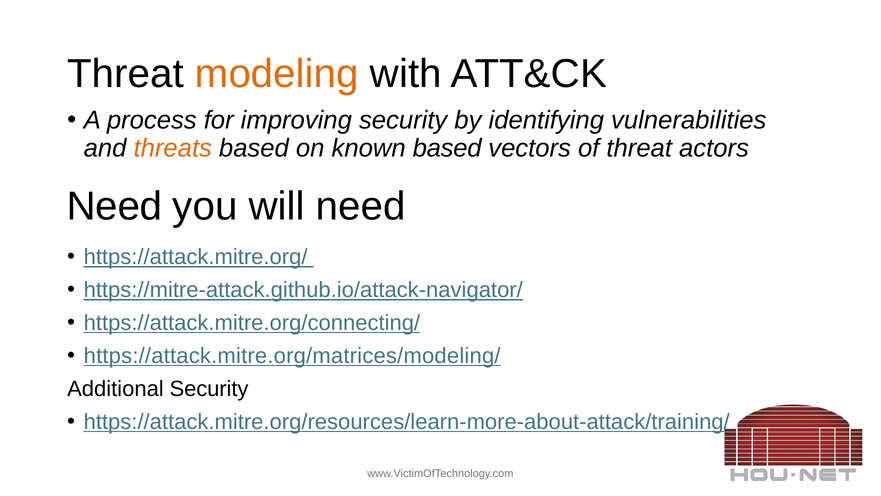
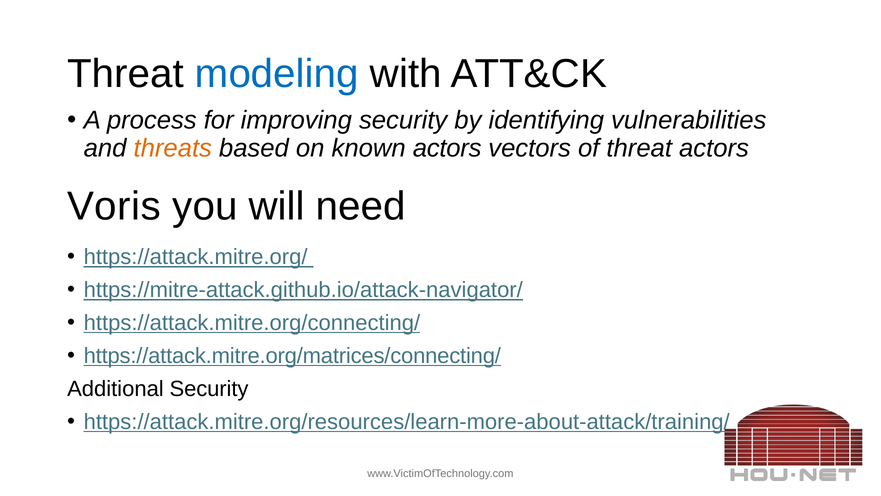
modeling colour: orange -> blue (277, 74)
known based: based -> actors (447, 148)
Need: Need -> Voris (114, 206)
https://attack.mitre.org/matrices/modeling/: https://attack.mitre.org/matrices/modeling/ -> https://attack.mitre.org/matrices/connecting/ (292, 356)
